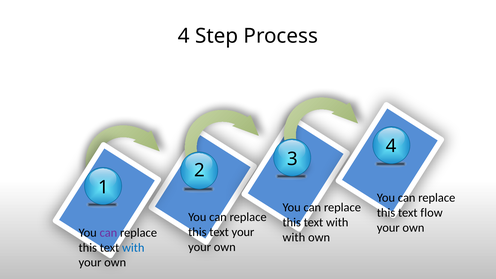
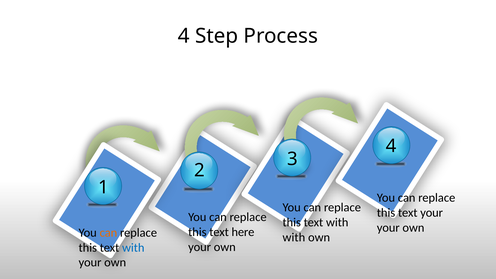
text flow: flow -> your (432, 213)
text your: your -> here (243, 232)
can colour: purple -> orange (108, 233)
